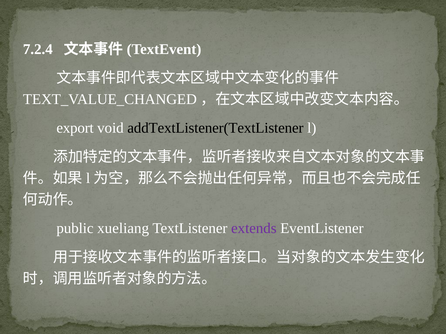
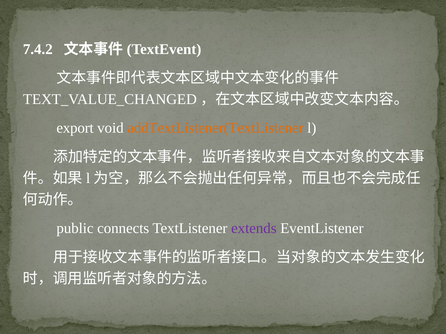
7.2.4: 7.2.4 -> 7.4.2 (38, 49)
addTextListener(TextListener colour: black -> orange (215, 128)
xueliang: xueliang -> connects (123, 229)
